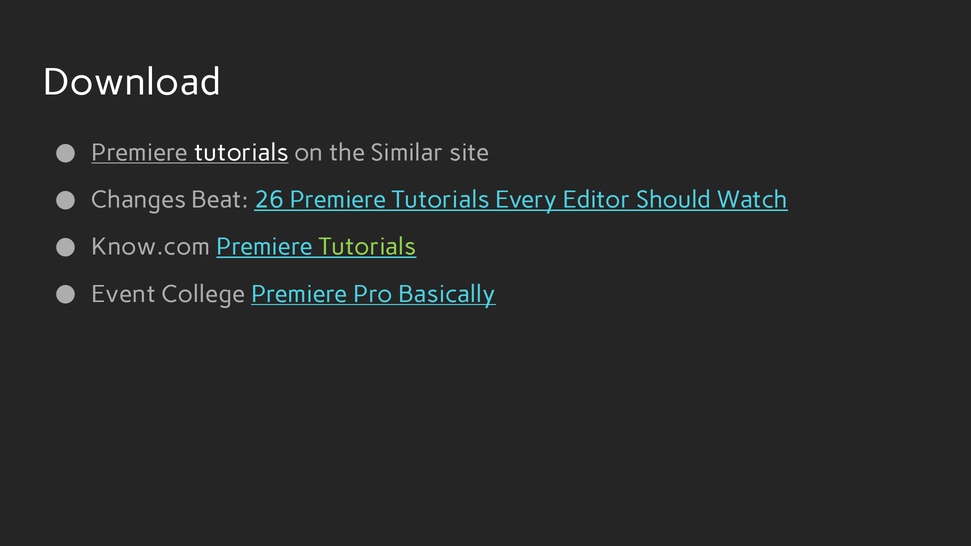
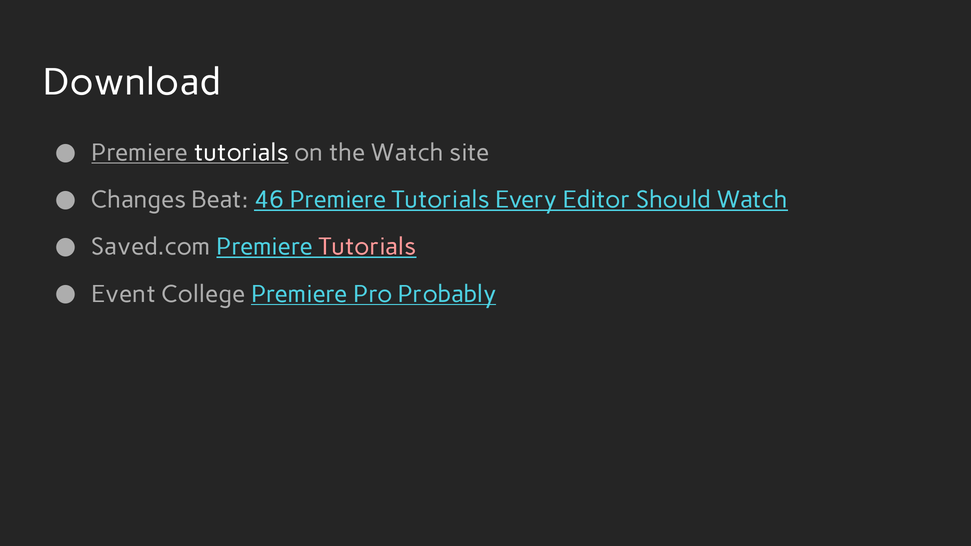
the Similar: Similar -> Watch (407, 153)
26: 26 -> 46 (269, 200)
Know.com: Know.com -> Saved.com (151, 247)
Tutorials colour: light green -> pink (367, 247)
Basically: Basically -> Probably (447, 294)
